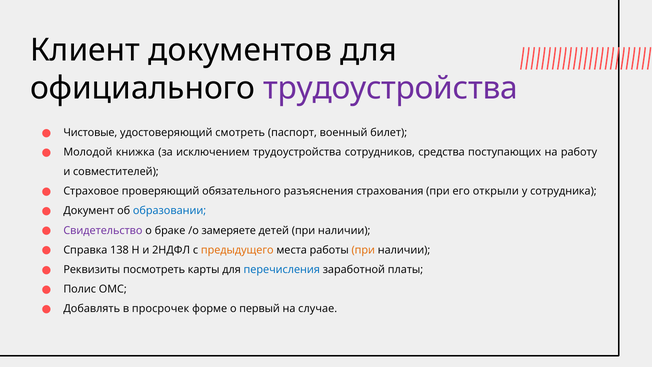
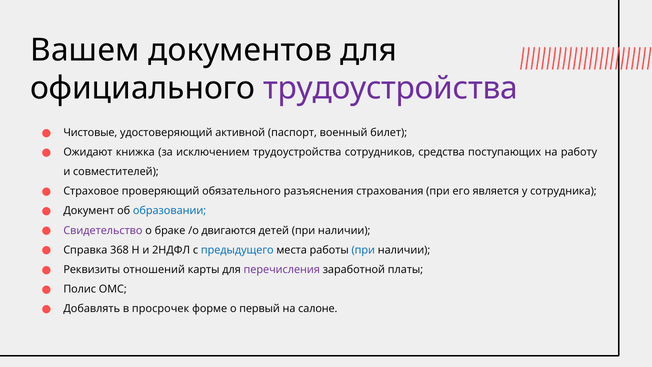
Клиент: Клиент -> Вашем (85, 50)
смотреть: смотреть -> активной (240, 132)
Молодой: Молодой -> Ожидают (88, 152)
открыли: открыли -> является (496, 191)
замеряете: замеряете -> двигаются (229, 230)
138: 138 -> 368 (120, 250)
предыдущего colour: orange -> blue (237, 250)
при colour: orange -> blue (363, 250)
посмотреть: посмотреть -> отношений (154, 269)
перечисления colour: blue -> purple (282, 269)
случае: случае -> салоне (318, 309)
